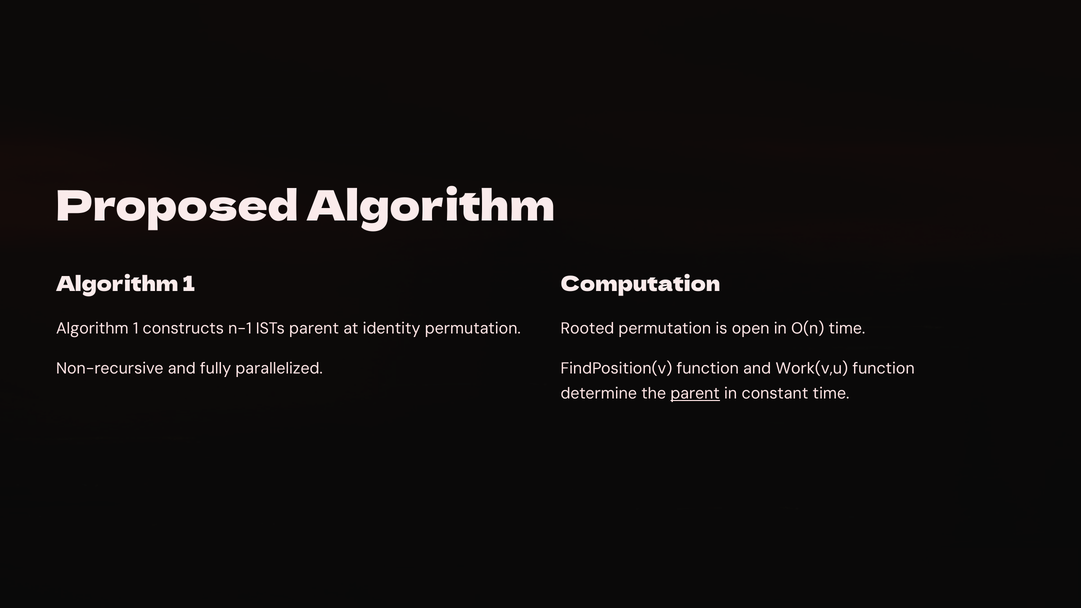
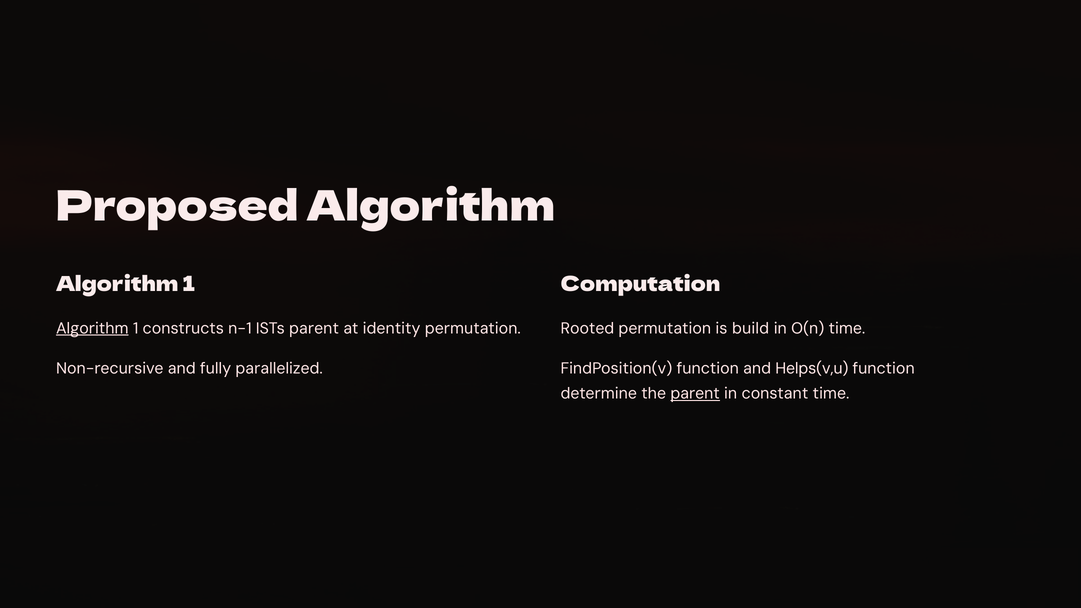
Algorithm underline: none -> present (92, 328)
open: open -> build (751, 328)
Work(v,u: Work(v,u -> Helps(v,u (812, 368)
